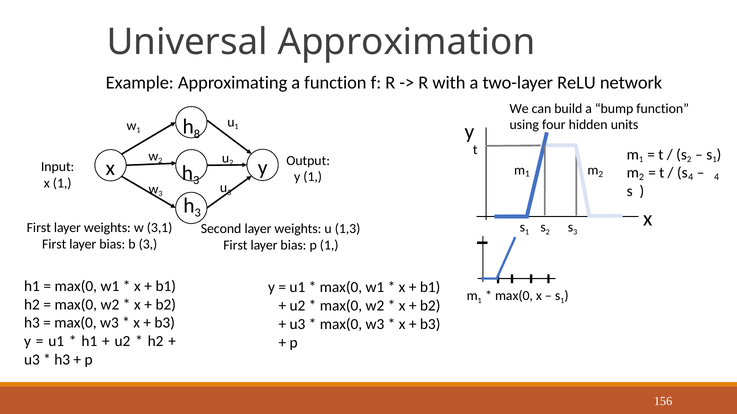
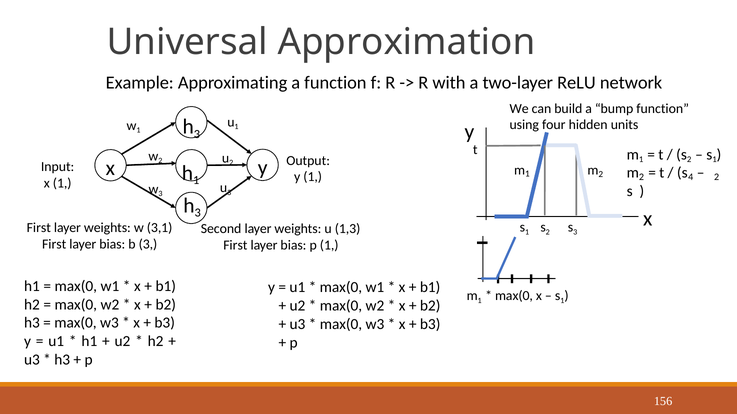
8: 8 -> 3 (197, 134)
3: 3 -> 1 (196, 181)
4 4: 4 -> 2 (717, 177)
